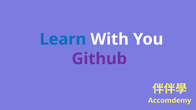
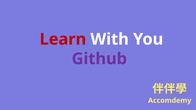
Learn colour: blue -> red (63, 39)
